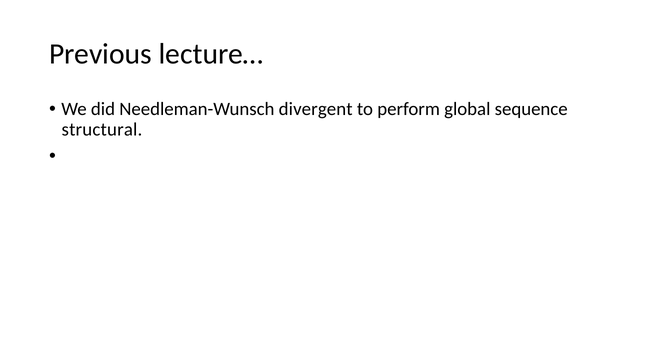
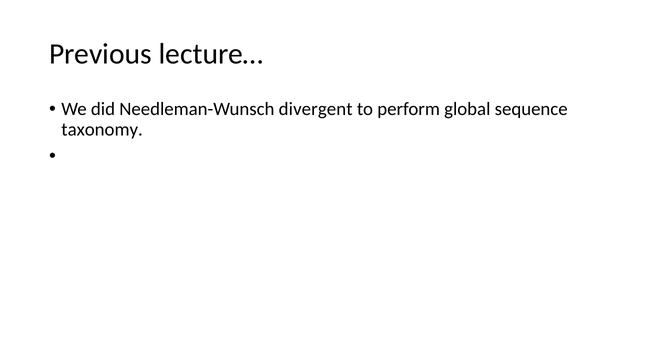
structural: structural -> taxonomy (102, 130)
